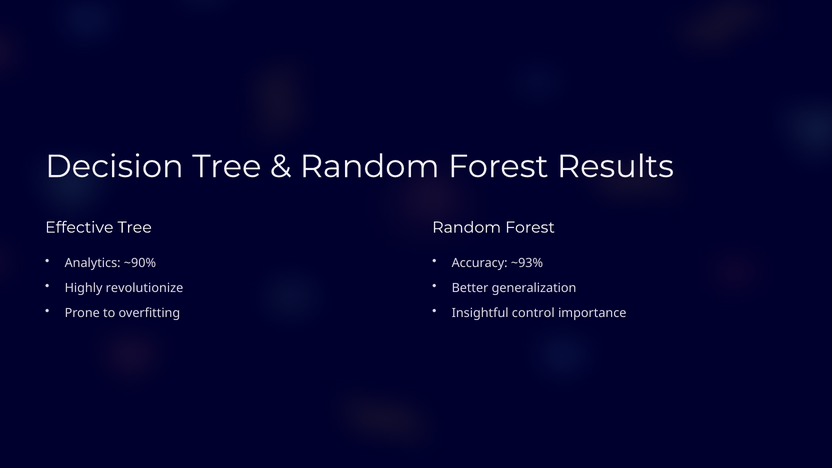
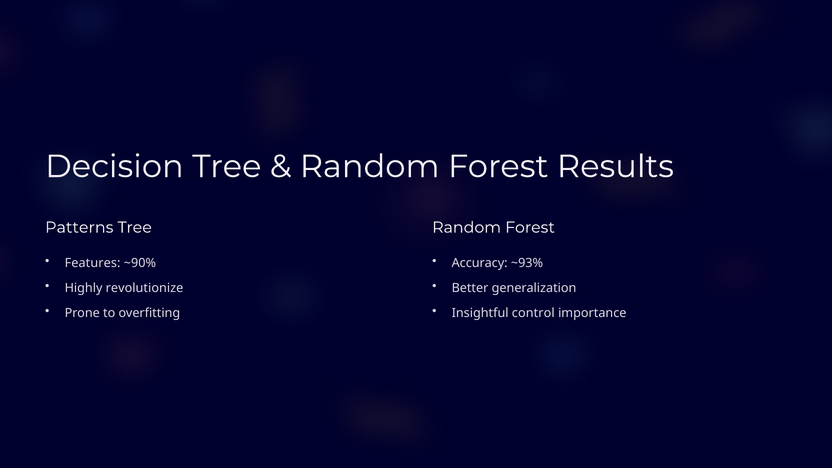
Effective: Effective -> Patterns (79, 227)
Analytics: Analytics -> Features (93, 263)
